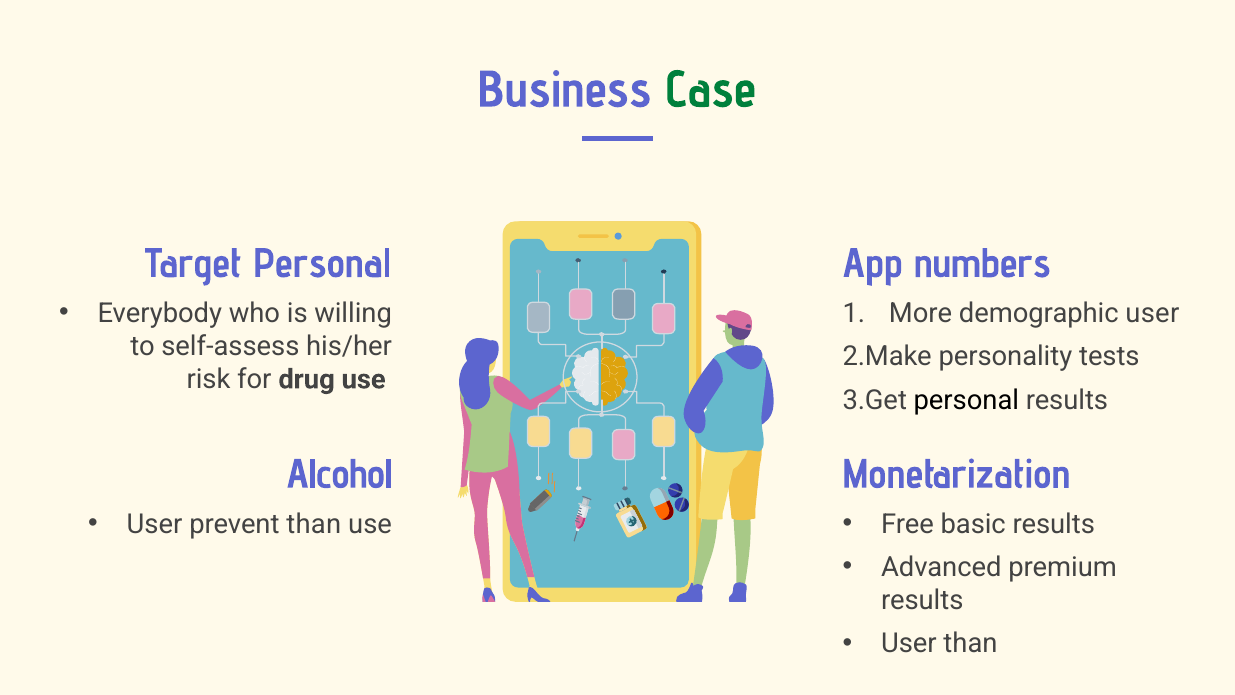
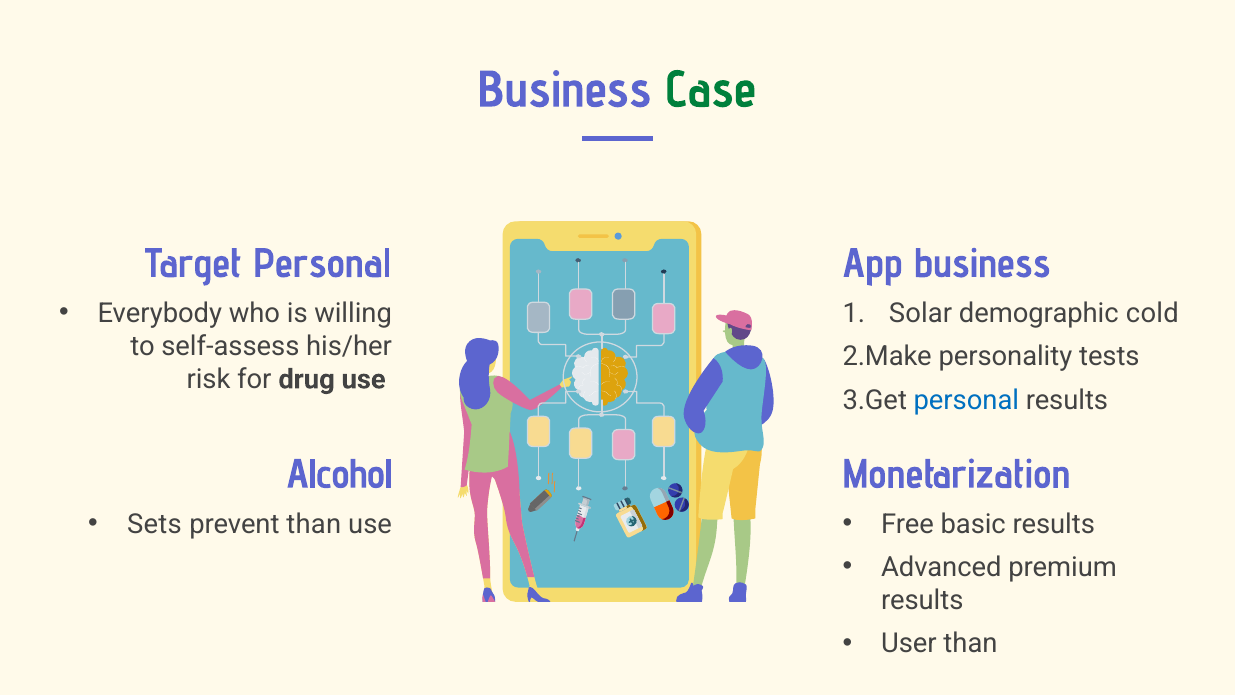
App numbers: numbers -> business (982, 263)
More: More -> Solar (920, 313)
demographic user: user -> cold (1152, 313)
personal colour: black -> blue (966, 400)
User: User -> Sets (154, 524)
